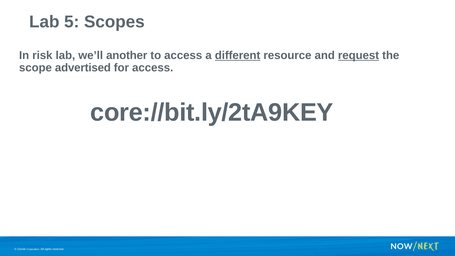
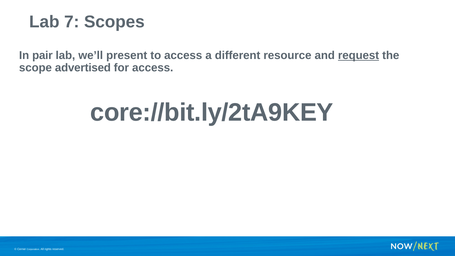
5: 5 -> 7 (72, 22)
risk: risk -> pair (42, 56)
another: another -> present (127, 56)
different underline: present -> none (238, 56)
